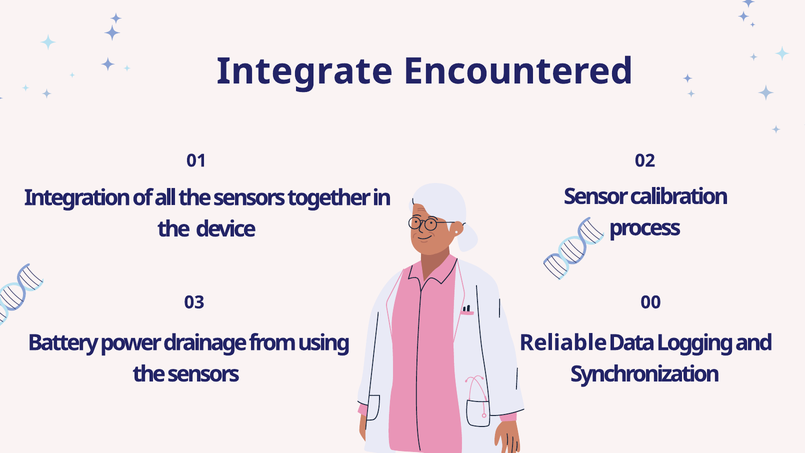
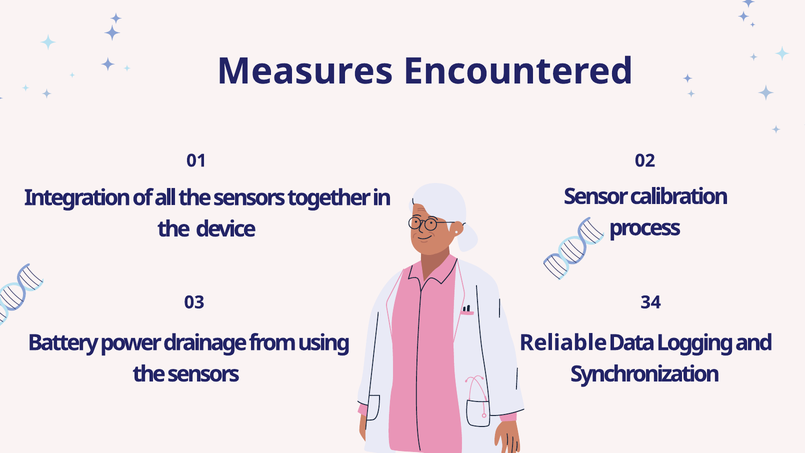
Integrate: Integrate -> Measures (305, 71)
00: 00 -> 34 (651, 302)
